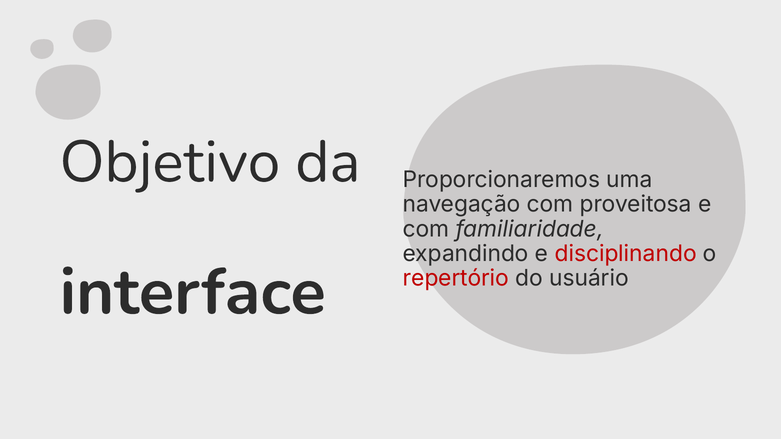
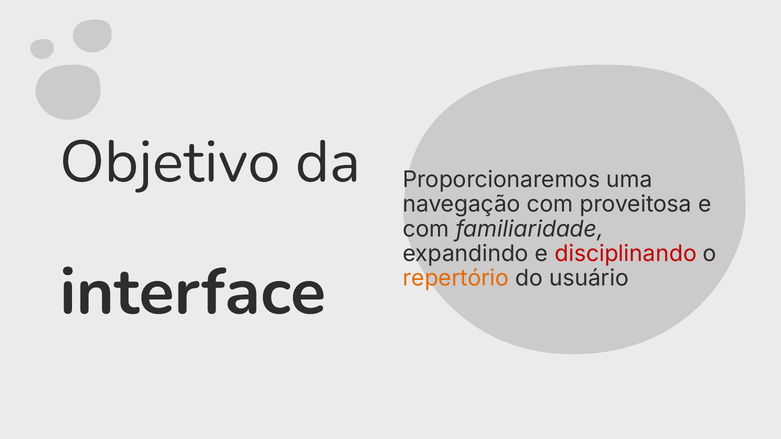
repertório colour: red -> orange (456, 278)
